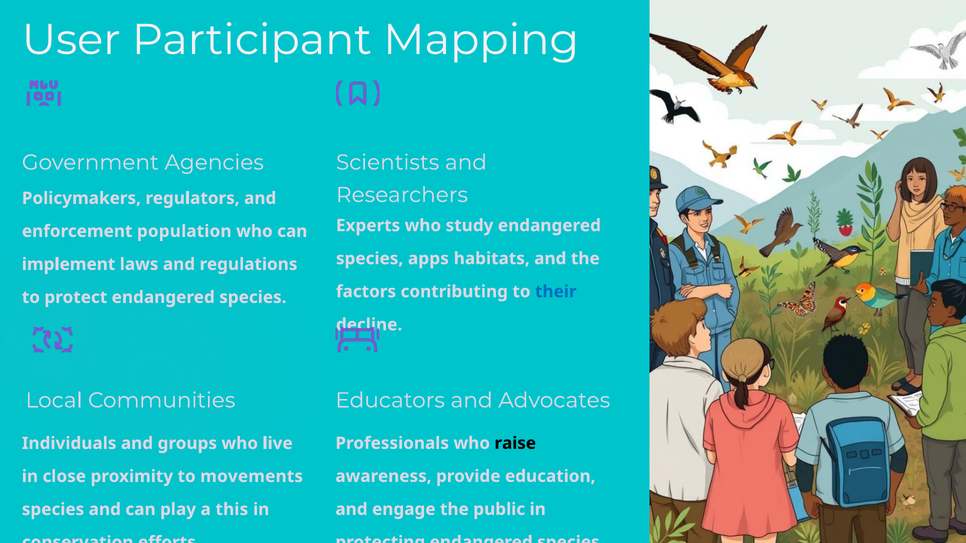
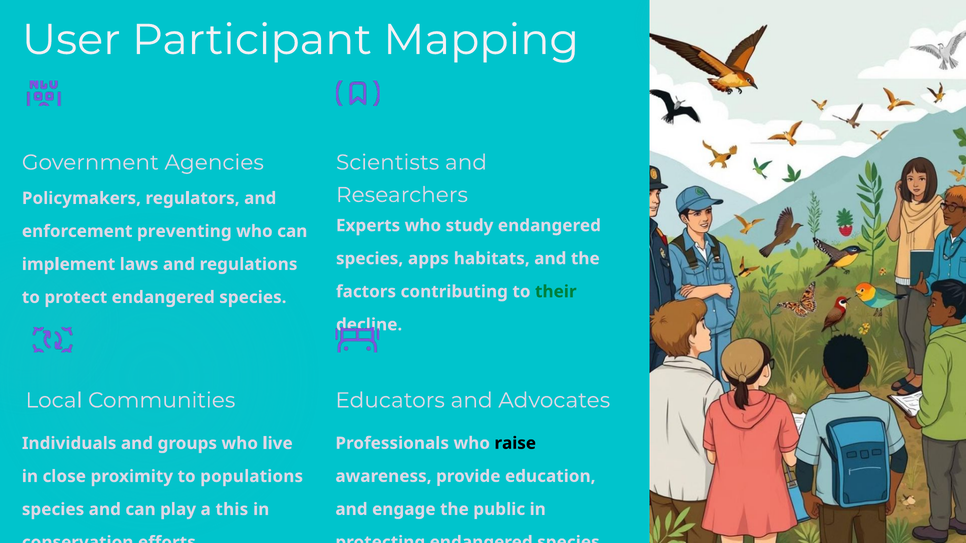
population: population -> preventing (184, 231)
their colour: blue -> green (556, 292)
movements: movements -> populations (252, 477)
